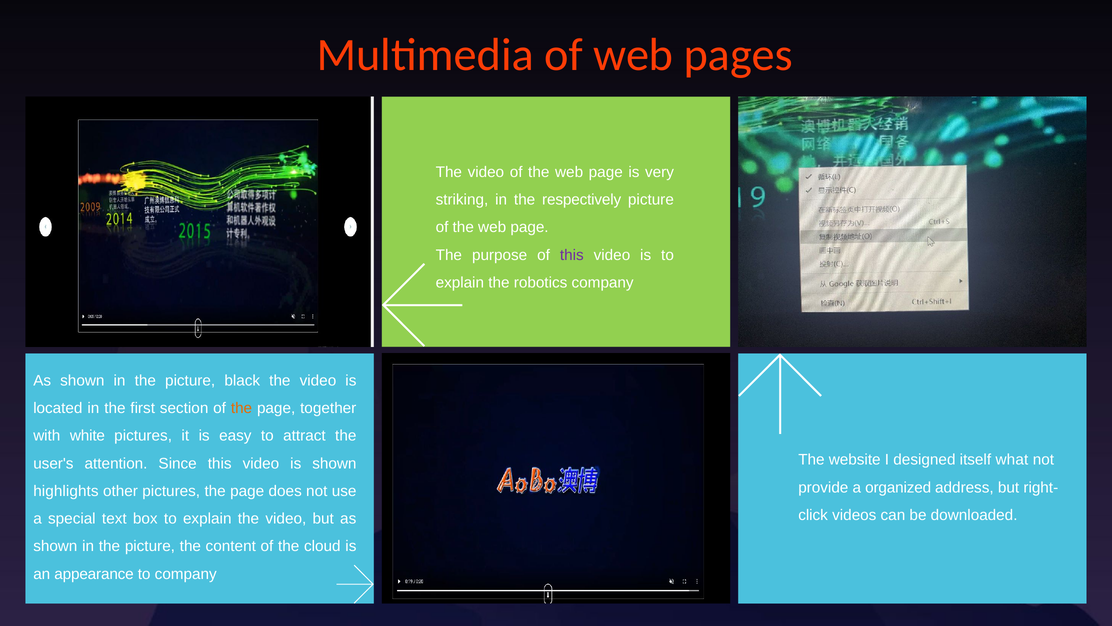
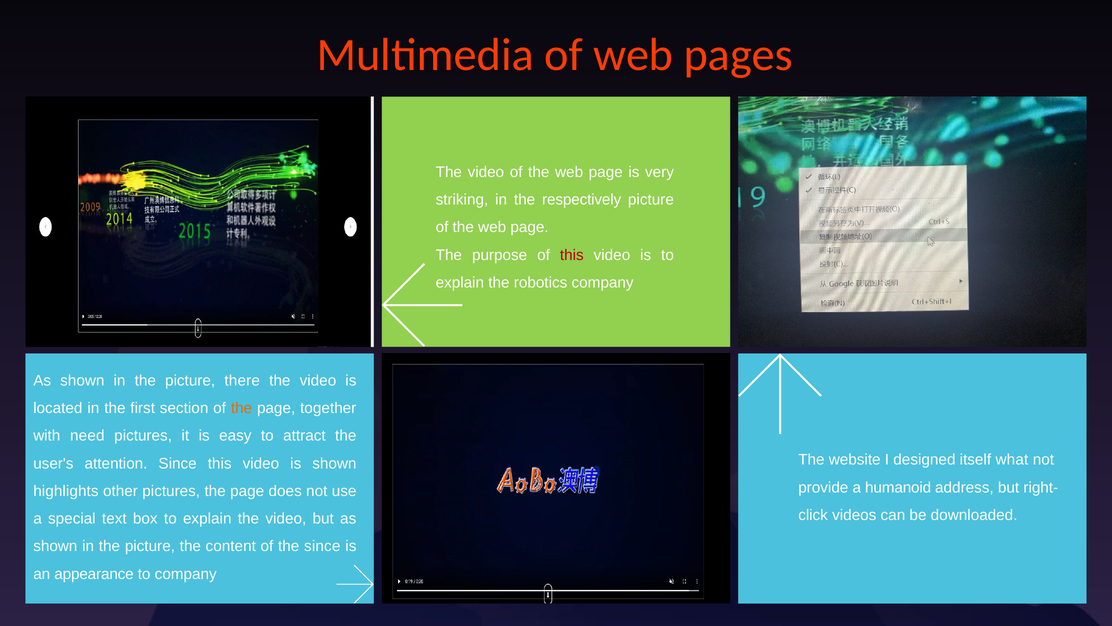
this colour: purple -> red (572, 255)
black: black -> there (242, 380)
white: white -> need (87, 436)
organized: organized -> humanoid (898, 487)
the cloud: cloud -> since (322, 546)
